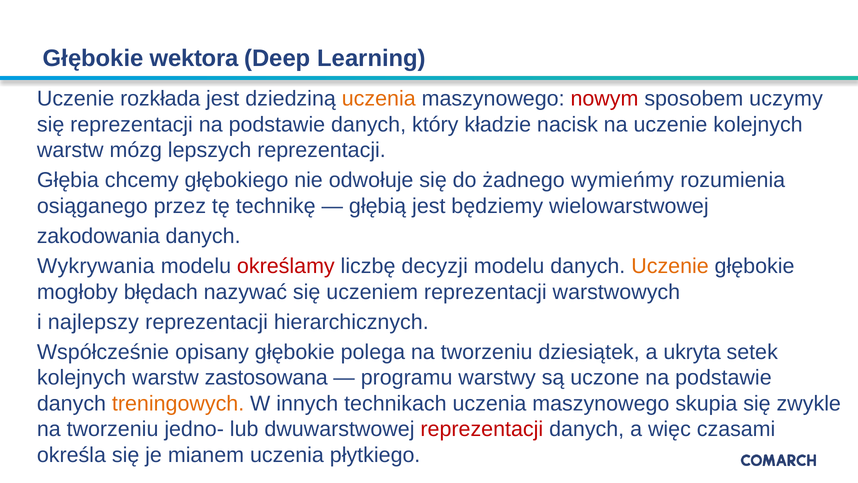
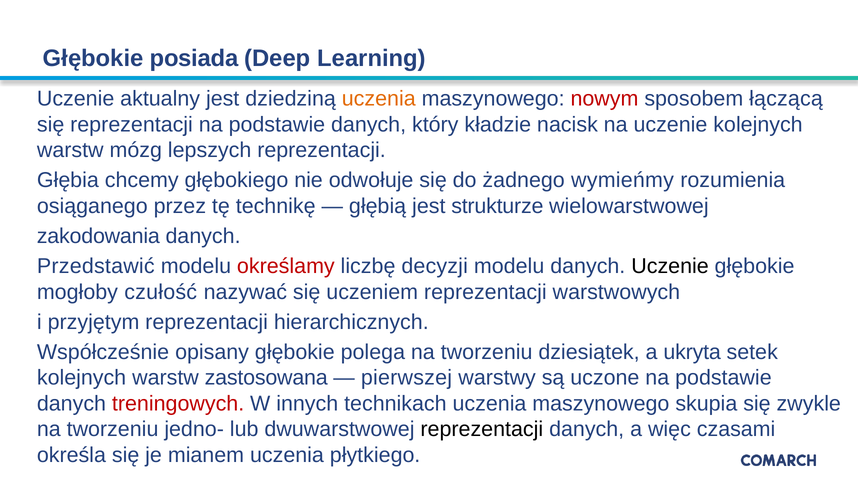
wektora: wektora -> posiada (194, 58)
rozkłada: rozkłada -> aktualny (160, 99)
uczymy: uczymy -> łączącą (786, 99)
będziemy: będziemy -> strukturze (497, 206)
Wykrywania: Wykrywania -> Przedstawić (96, 266)
Uczenie colour: orange -> black (670, 266)
błędach: błędach -> czułość (161, 292)
najlepszy: najlepszy -> przyjętym (94, 322)
programu: programu -> pierwszej (406, 378)
treningowych colour: orange -> red (178, 403)
reprezentacji colour: red -> black (482, 429)
